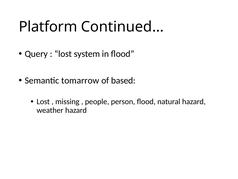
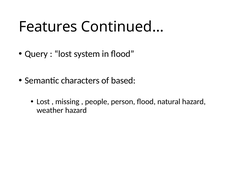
Platform: Platform -> Features (48, 27)
tomarrow: tomarrow -> characters (80, 80)
